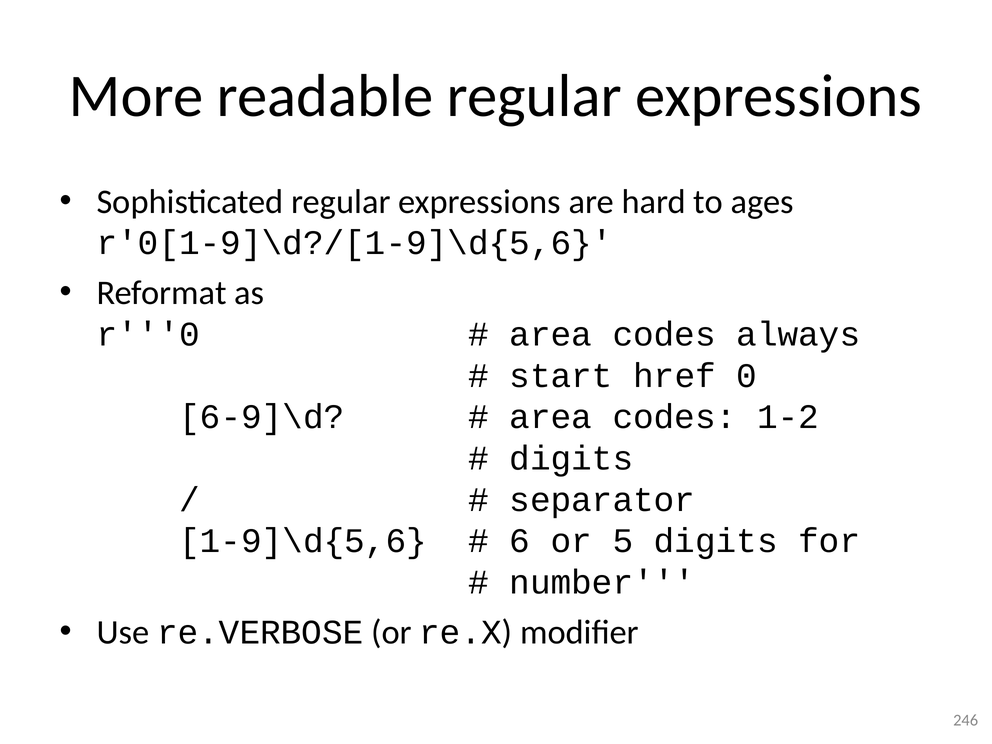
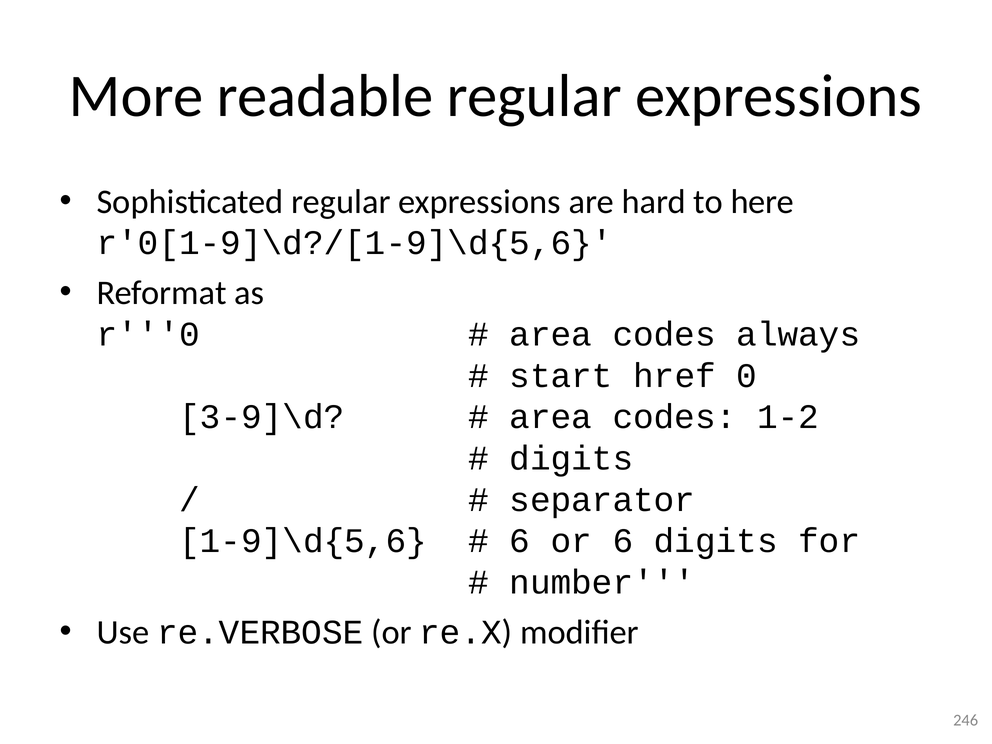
ages: ages -> here (762, 202)
6-9]\d: 6-9]\d -> 3-9]\d (262, 417)
or 5: 5 -> 6 (623, 541)
